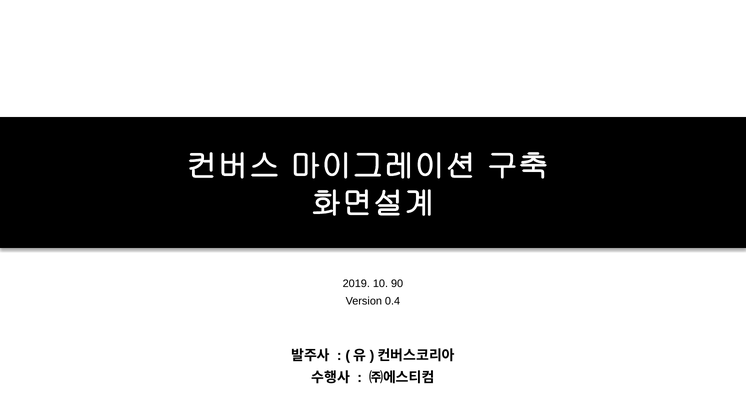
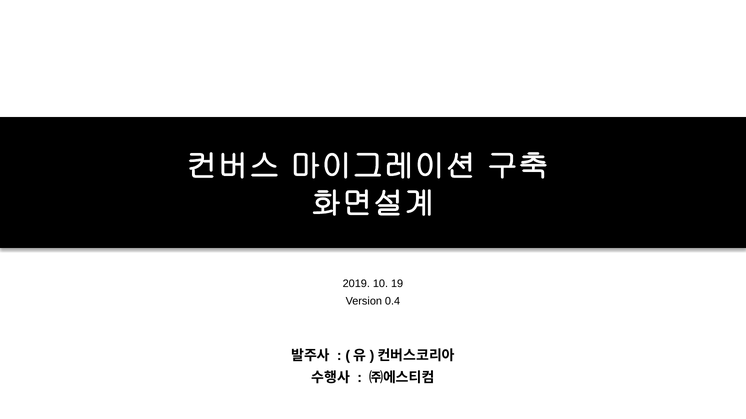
90: 90 -> 19 (397, 284)
